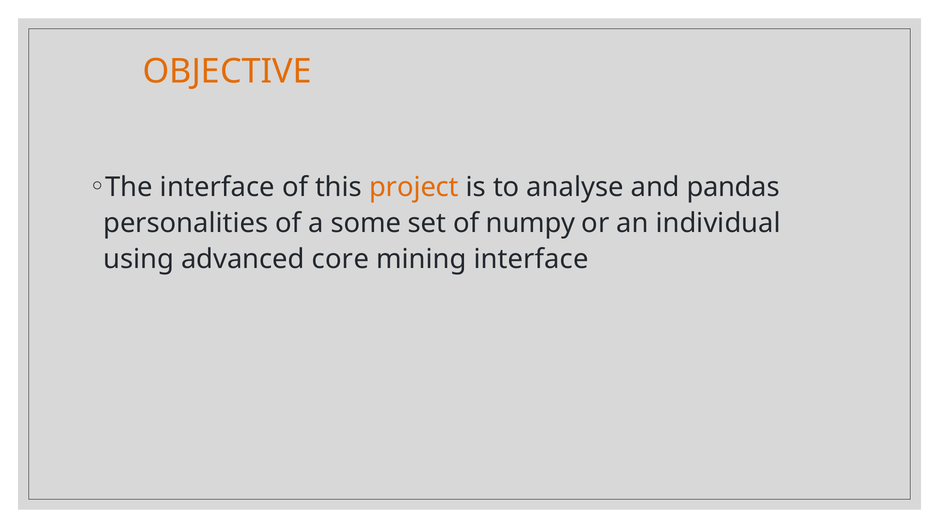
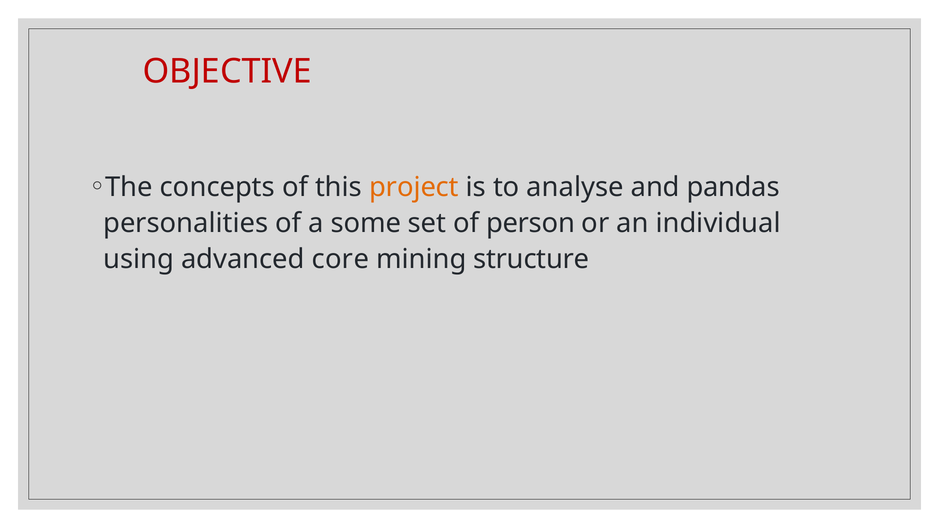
OBJECTIVE colour: orange -> red (227, 71)
The interface: interface -> concepts (217, 187)
numpy: numpy -> person (531, 223)
mining interface: interface -> structure (531, 259)
